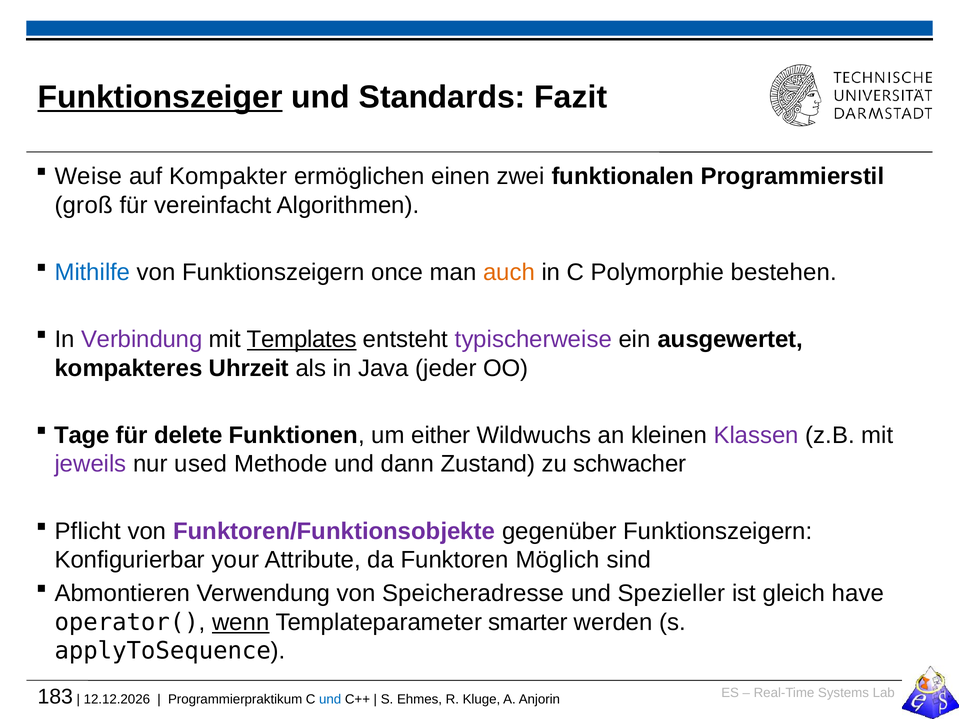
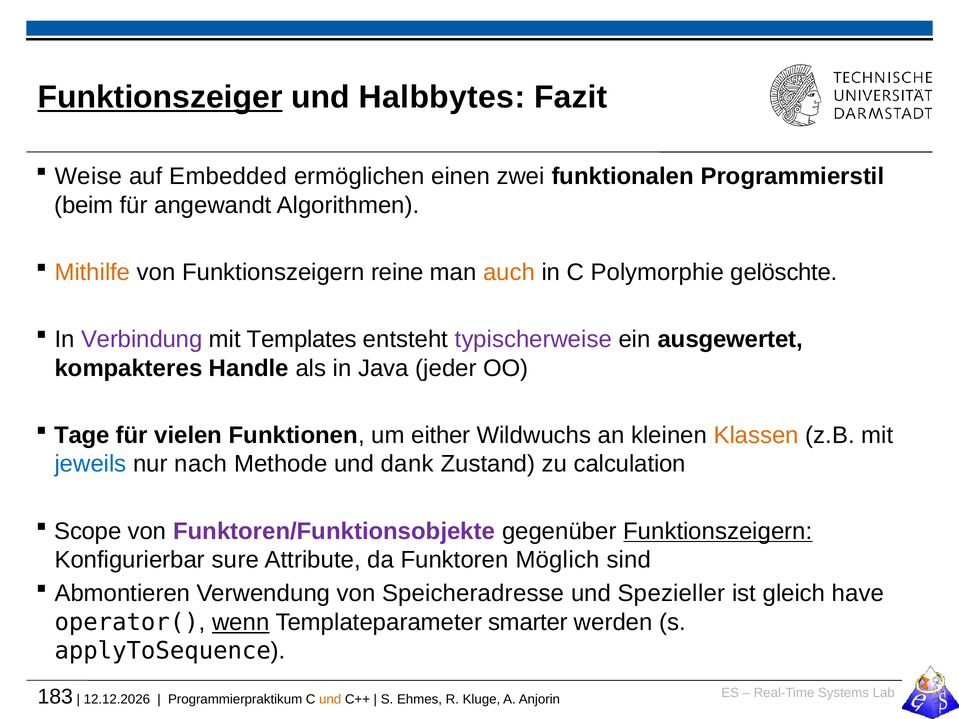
Standards: Standards -> Halbbytes (442, 97)
Kompakter: Kompakter -> Embedded (228, 177)
groß: groß -> beim (84, 205)
vereinfacht: vereinfacht -> angewandt (213, 205)
Mithilfe colour: blue -> orange (92, 272)
once: once -> reine (397, 272)
bestehen: bestehen -> gelöschte (784, 272)
Templates underline: present -> none (302, 340)
Uhrzeit: Uhrzeit -> Handle (249, 368)
delete: delete -> vielen (188, 435)
Klassen colour: purple -> orange (756, 435)
jeweils colour: purple -> blue (91, 464)
used: used -> nach (201, 464)
dann: dann -> dank (407, 464)
schwacher: schwacher -> calculation (630, 464)
Pflicht: Pflicht -> Scope (88, 531)
Funktionszeigern underline: none -> present (718, 531)
your: your -> sure (235, 560)
und colour: blue -> orange (330, 700)
